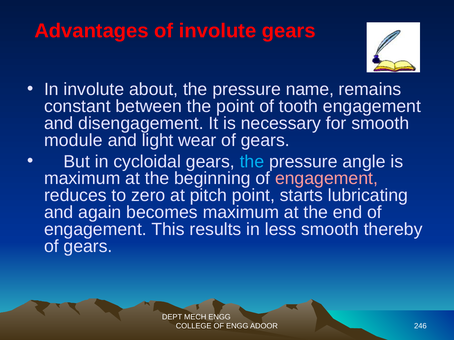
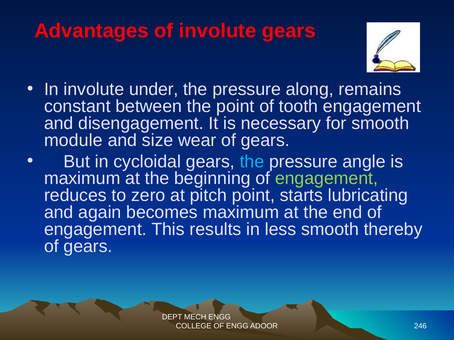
about: about -> under (154, 90)
name: name -> along (310, 90)
light: light -> size (158, 140)
engagement colour: pink -> light green (326, 179)
